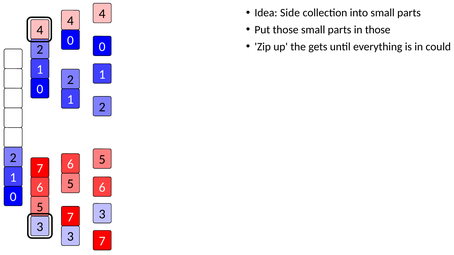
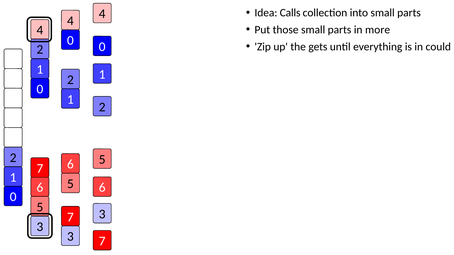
Side: Side -> Calls (290, 13)
in those: those -> more (378, 30)
